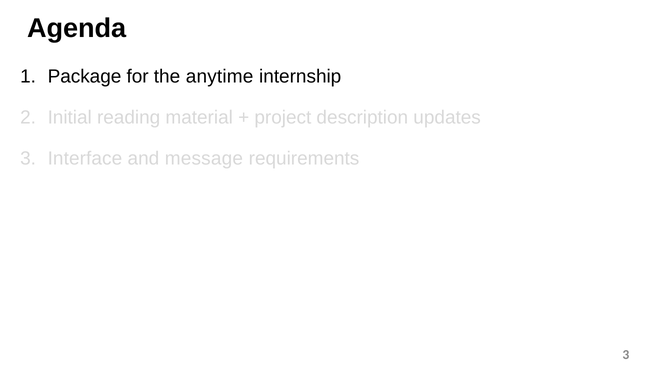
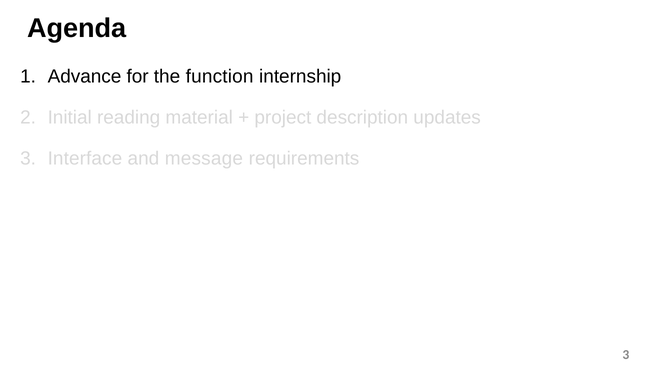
Package: Package -> Advance (84, 77)
anytime: anytime -> function (220, 77)
